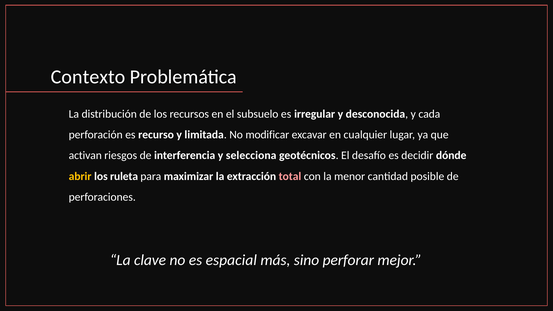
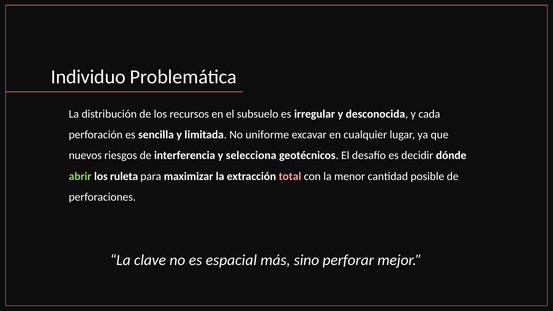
Contexto: Contexto -> Individuo (88, 77)
recurso: recurso -> sencilla (156, 135)
modificar: modificar -> uniforme (267, 135)
activan: activan -> nuevos (85, 156)
abrir colour: yellow -> light green (80, 176)
